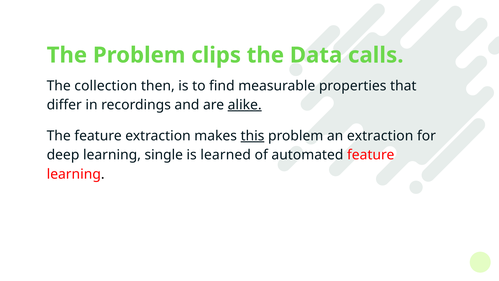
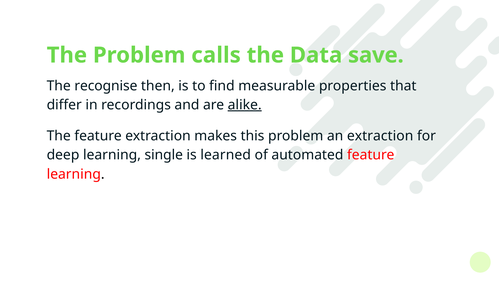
clips: clips -> calls (216, 55)
calls: calls -> save (376, 55)
collection: collection -> recognise (106, 86)
this underline: present -> none (252, 136)
